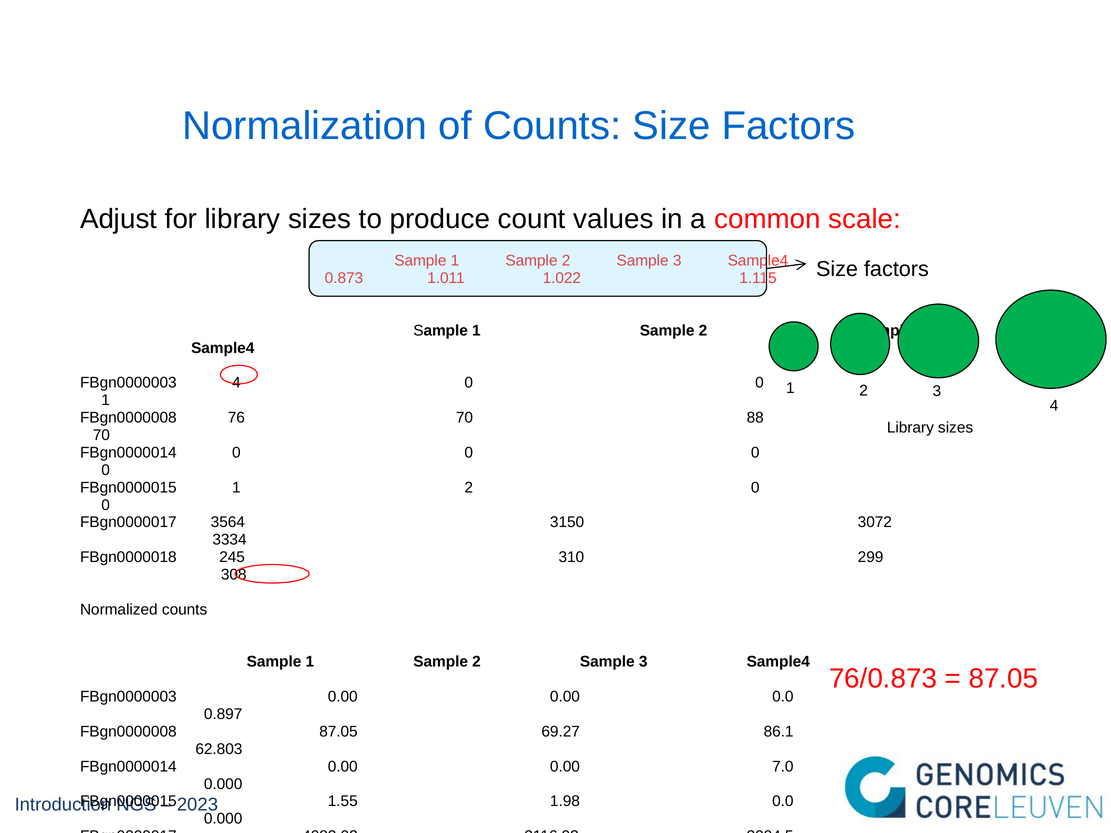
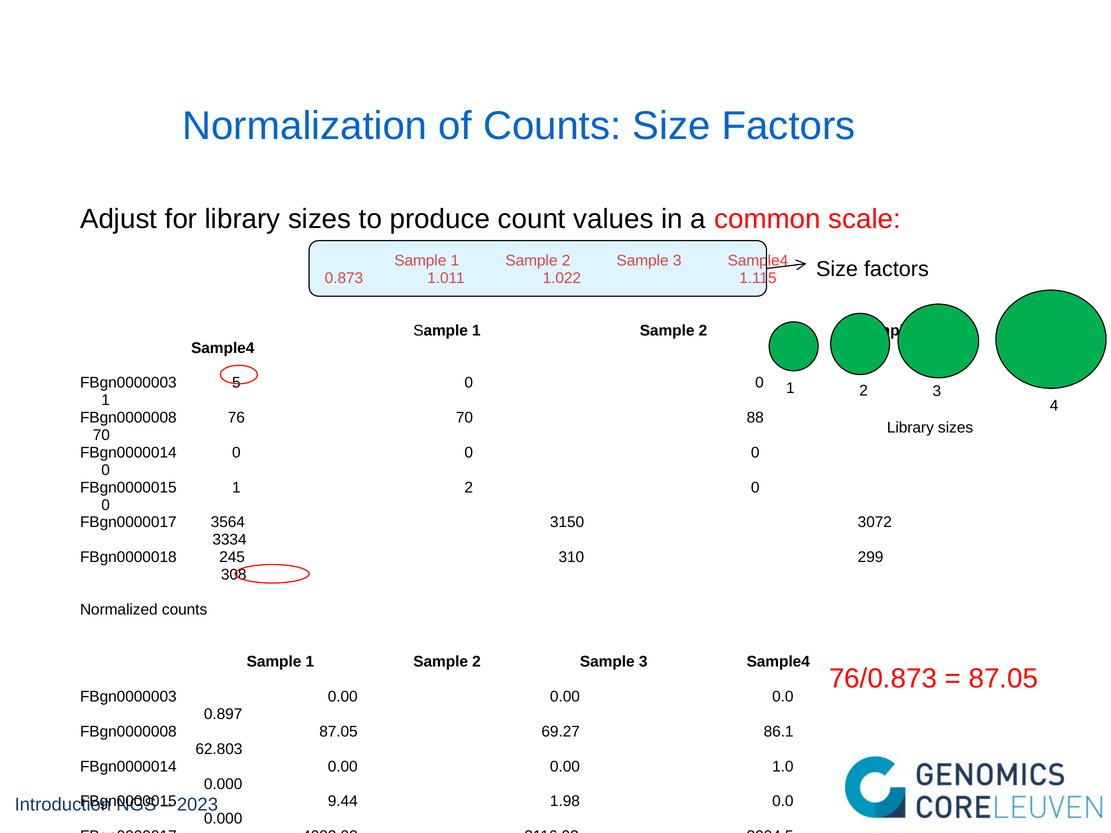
FBgn0000003 4: 4 -> 5 (236, 383)
7.0: 7.0 -> 1.0 (783, 767)
1.55: 1.55 -> 9.44 (343, 802)
